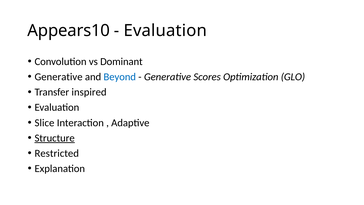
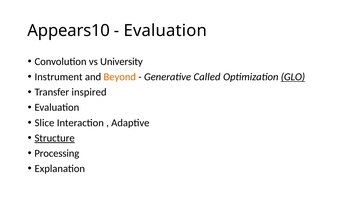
Dominant: Dominant -> University (121, 62)
Generative: Generative -> Instrument (59, 77)
Beyond colour: blue -> orange (120, 77)
Scores: Scores -> Called (207, 77)
GLO underline: none -> present (293, 77)
Restricted: Restricted -> Processing (57, 153)
